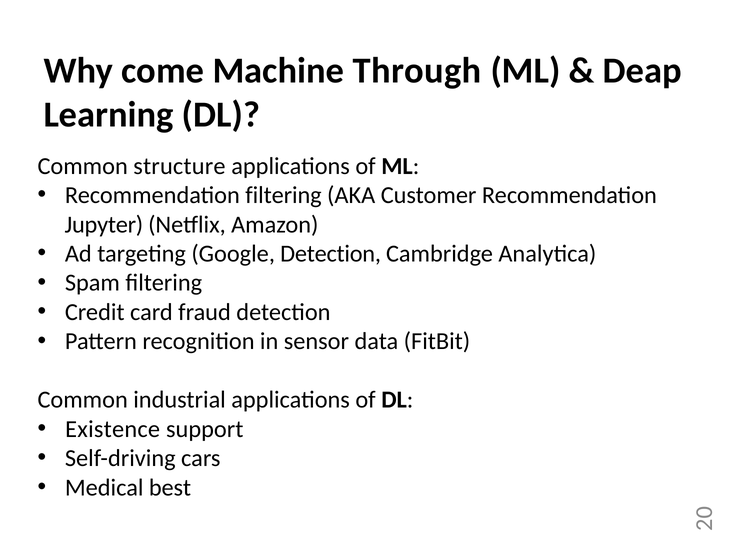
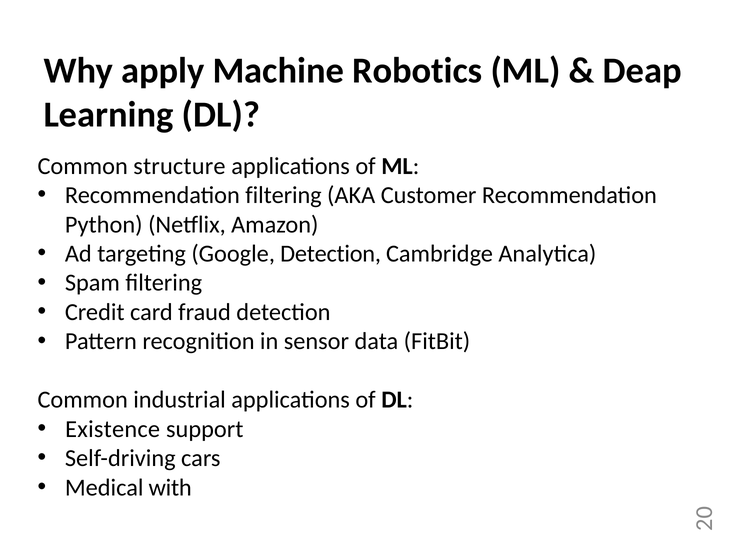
come: come -> apply (163, 71)
Through: Through -> Robotics (417, 71)
Jupyter: Jupyter -> Python (104, 224)
best: best -> with (170, 487)
